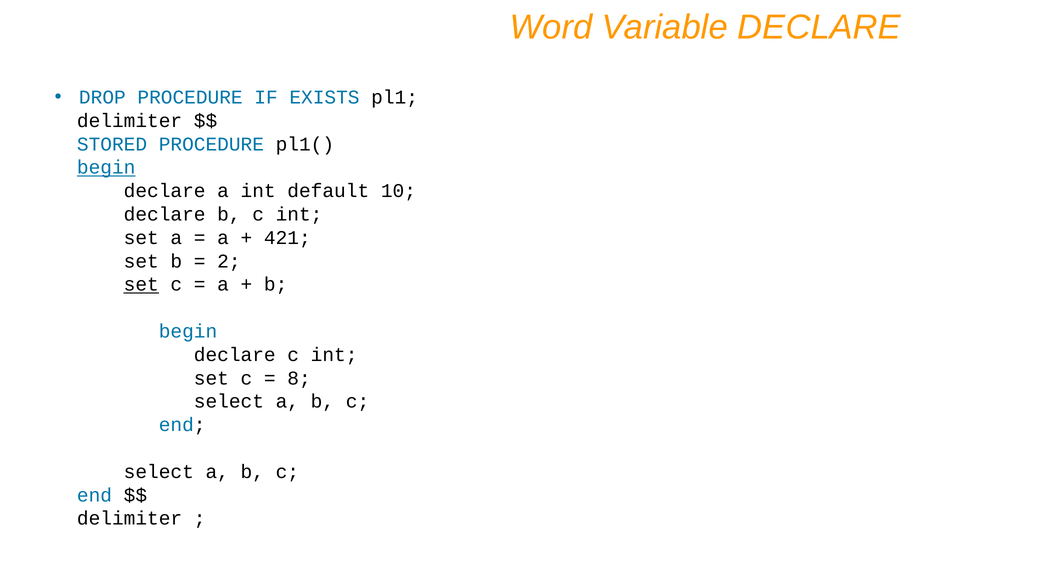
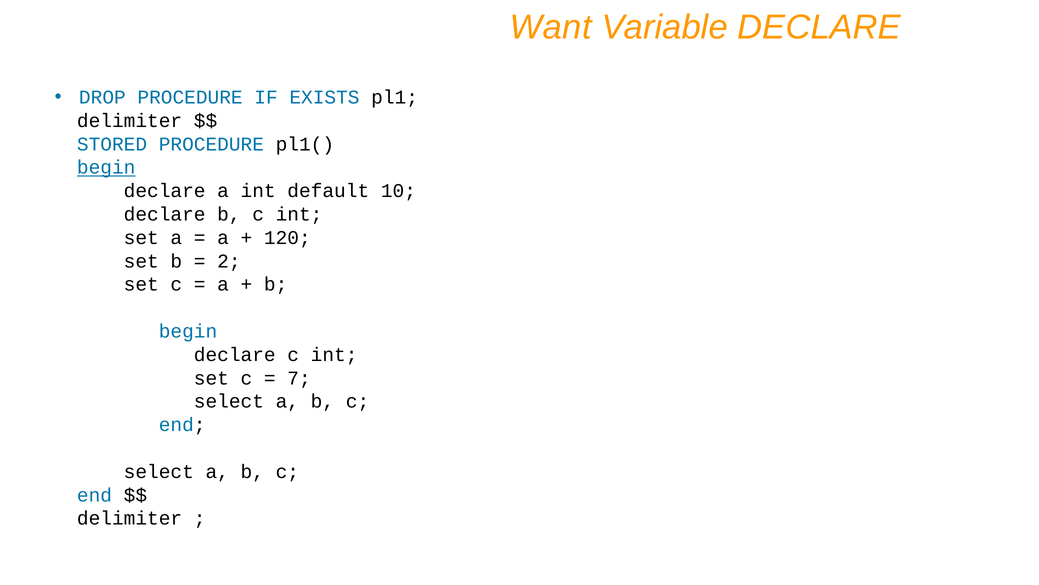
Word: Word -> Want (551, 27)
421: 421 -> 120 (287, 237)
set underline: present -> none (141, 284)
8: 8 -> 7 (299, 378)
